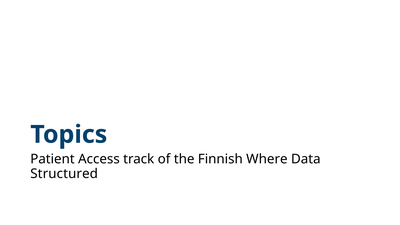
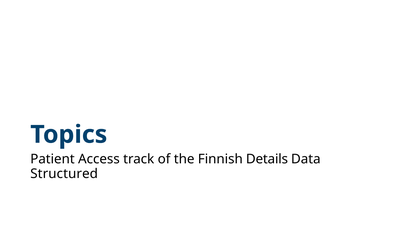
Where: Where -> Details (267, 159)
